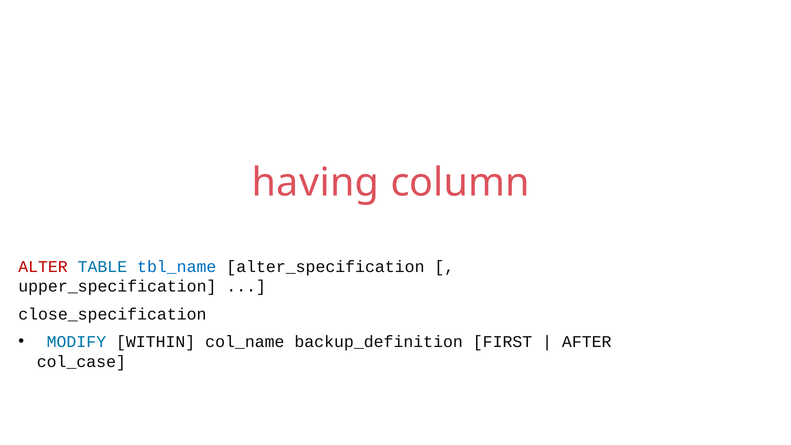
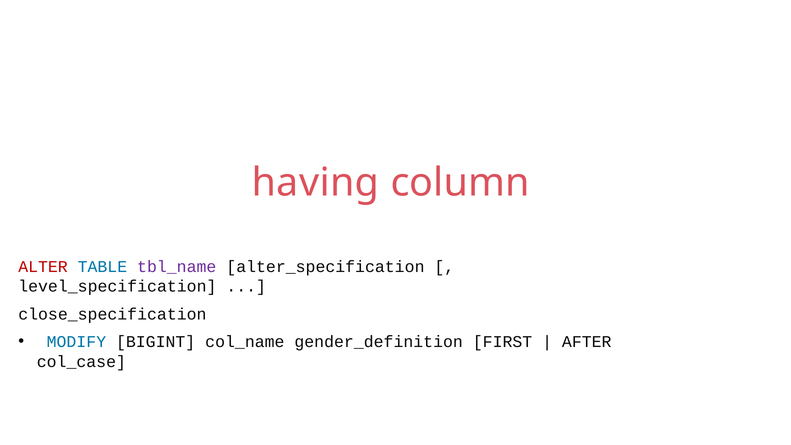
tbl_name colour: blue -> purple (177, 267)
upper_specification: upper_specification -> level_specification (117, 287)
WITHIN: WITHIN -> BIGINT (156, 342)
backup_definition: backup_definition -> gender_definition (379, 342)
